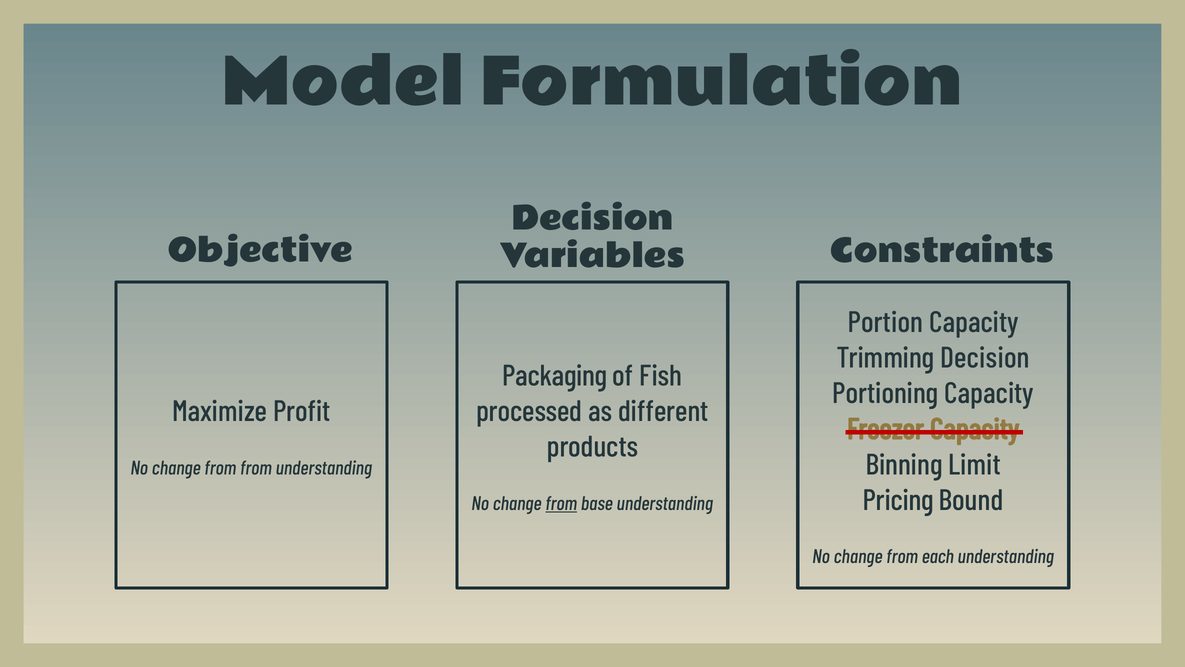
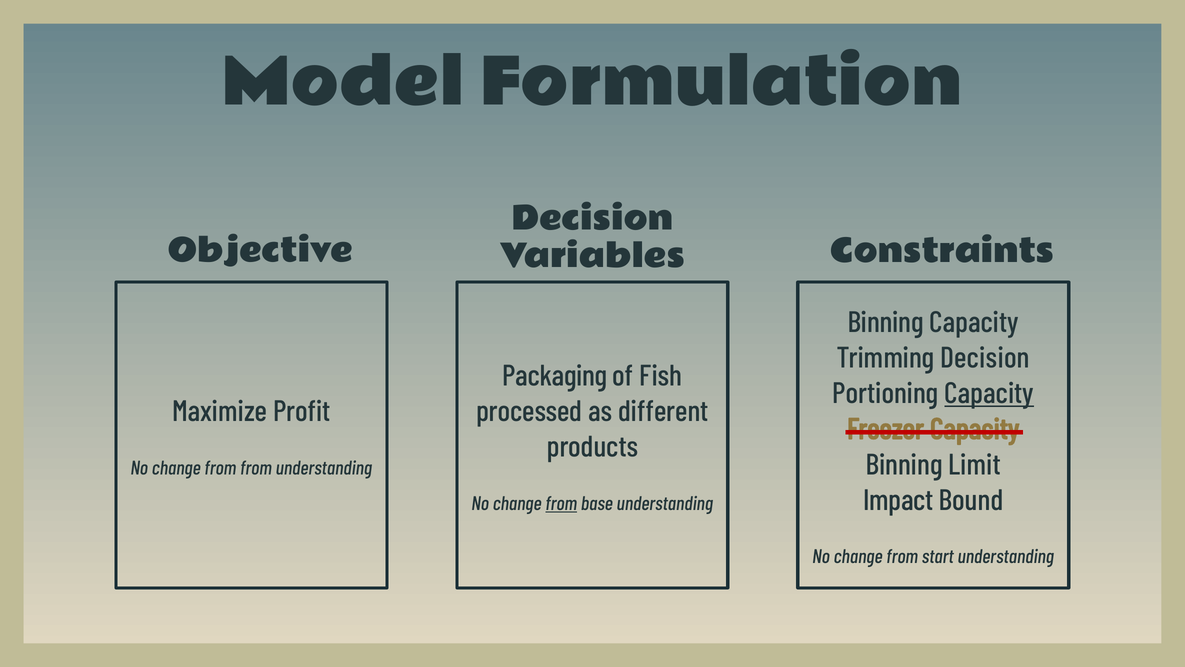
Portion: Portion -> Binning (886, 322)
Capacity underline: none -> present (989, 393)
Pricing: Pricing -> Impact (898, 500)
each: each -> start (938, 557)
